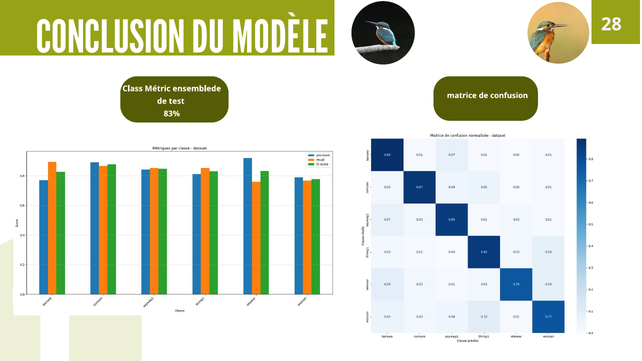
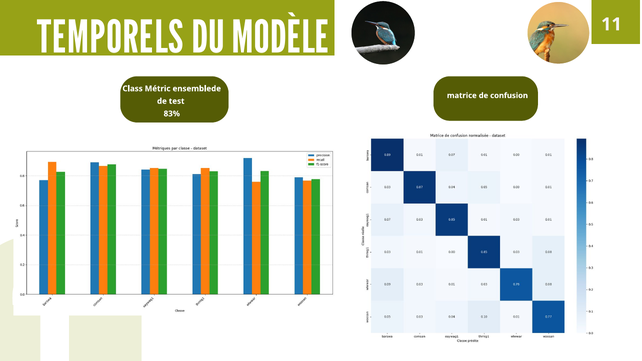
CONCLUSION: CONCLUSION -> TEMPORELS (110, 38)
28: 28 -> 11 (611, 24)
